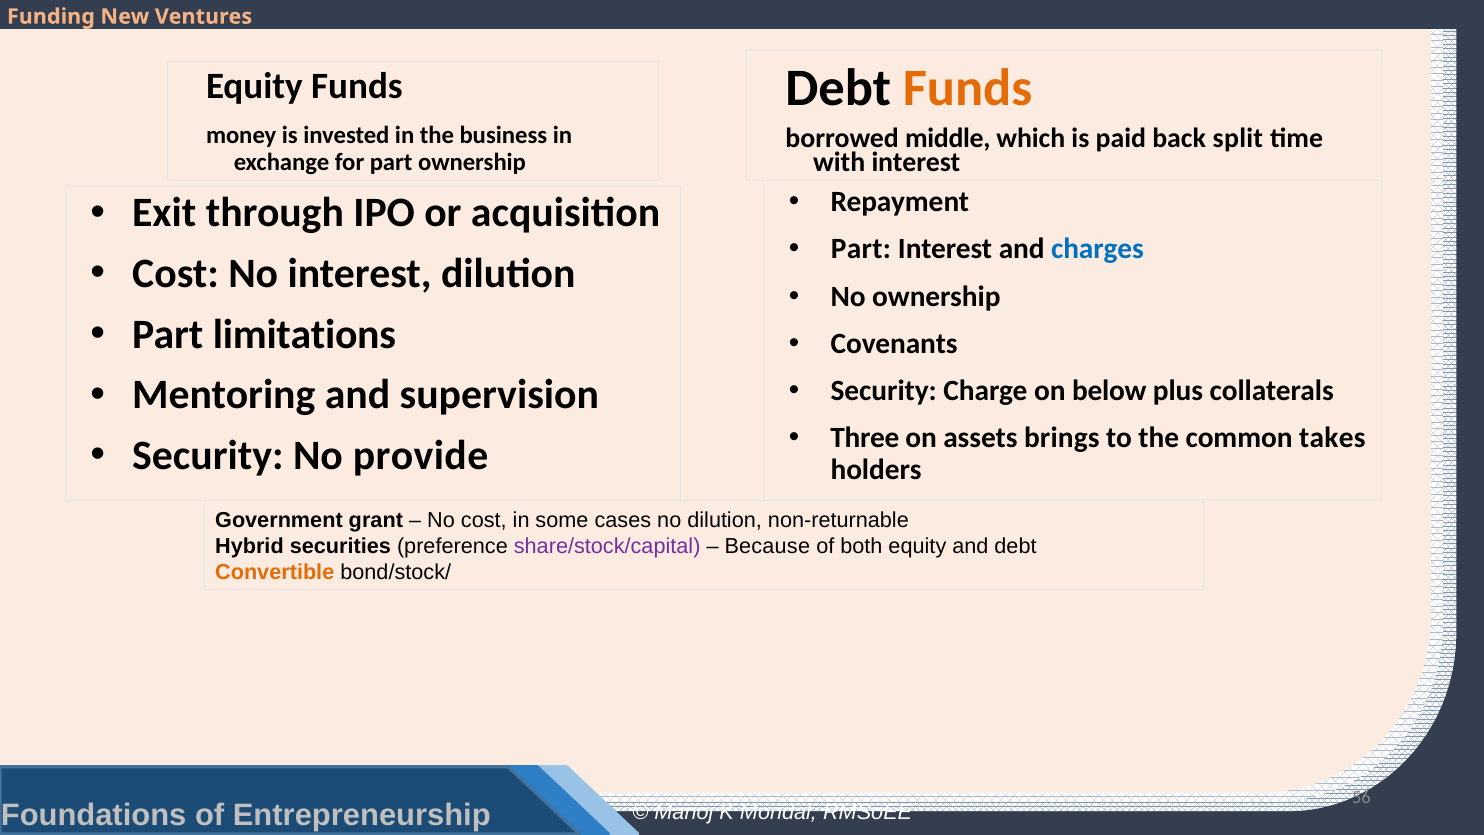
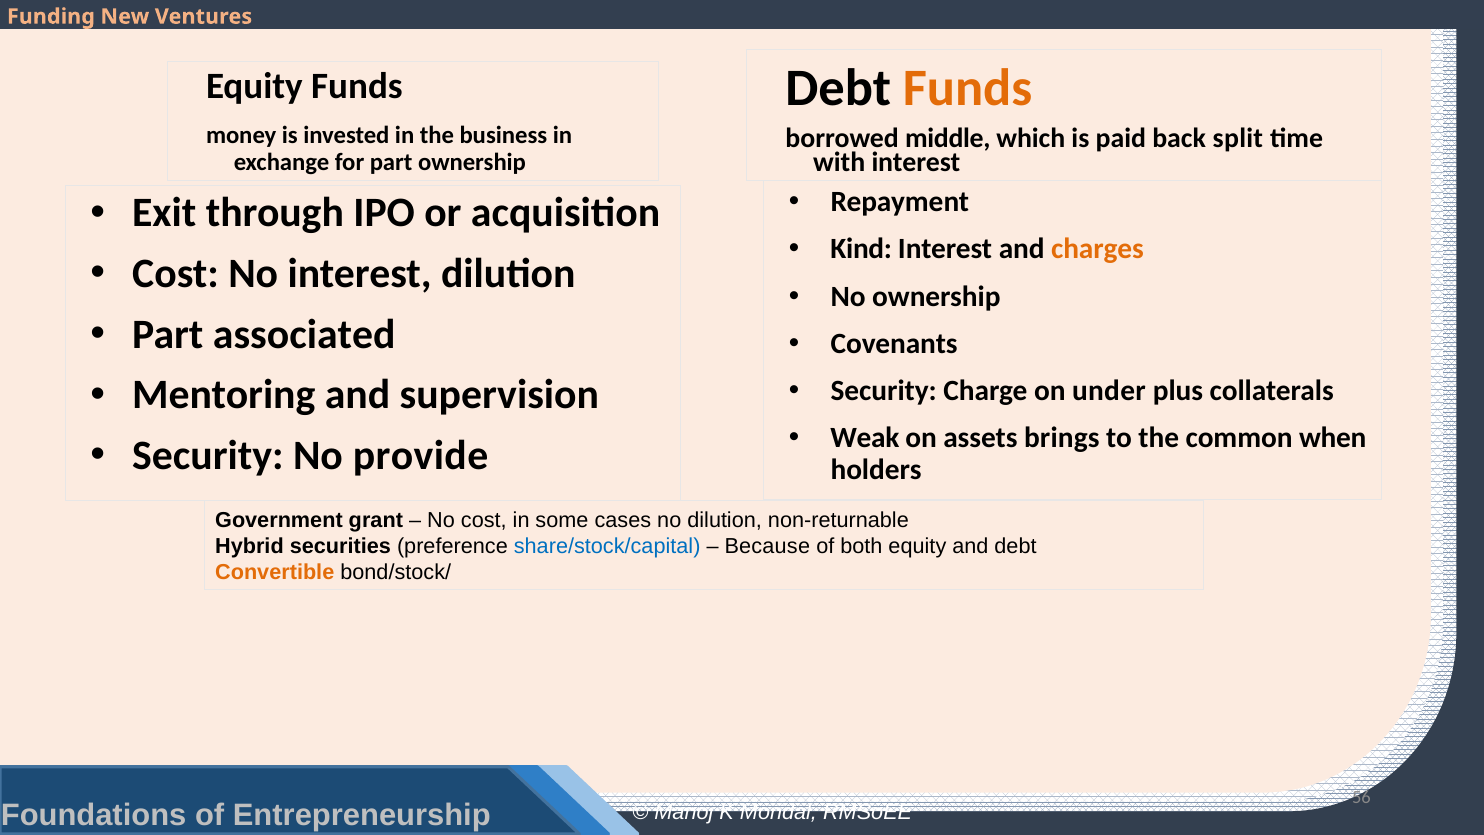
Part: Part -> Kind (861, 249)
charges colour: blue -> orange (1097, 249)
limitations: limitations -> associated (304, 334)
below: below -> under (1109, 391)
Three: Three -> Weak (865, 438)
takes: takes -> when (1333, 438)
share/stock/capital colour: purple -> blue (607, 547)
